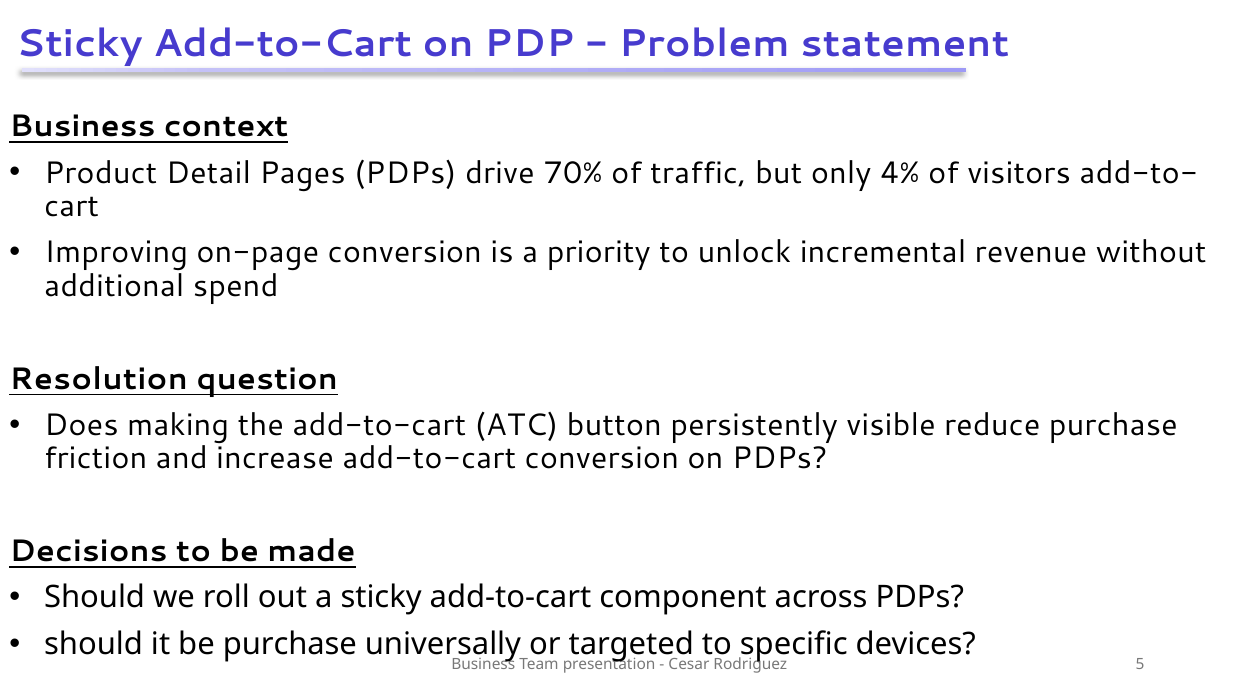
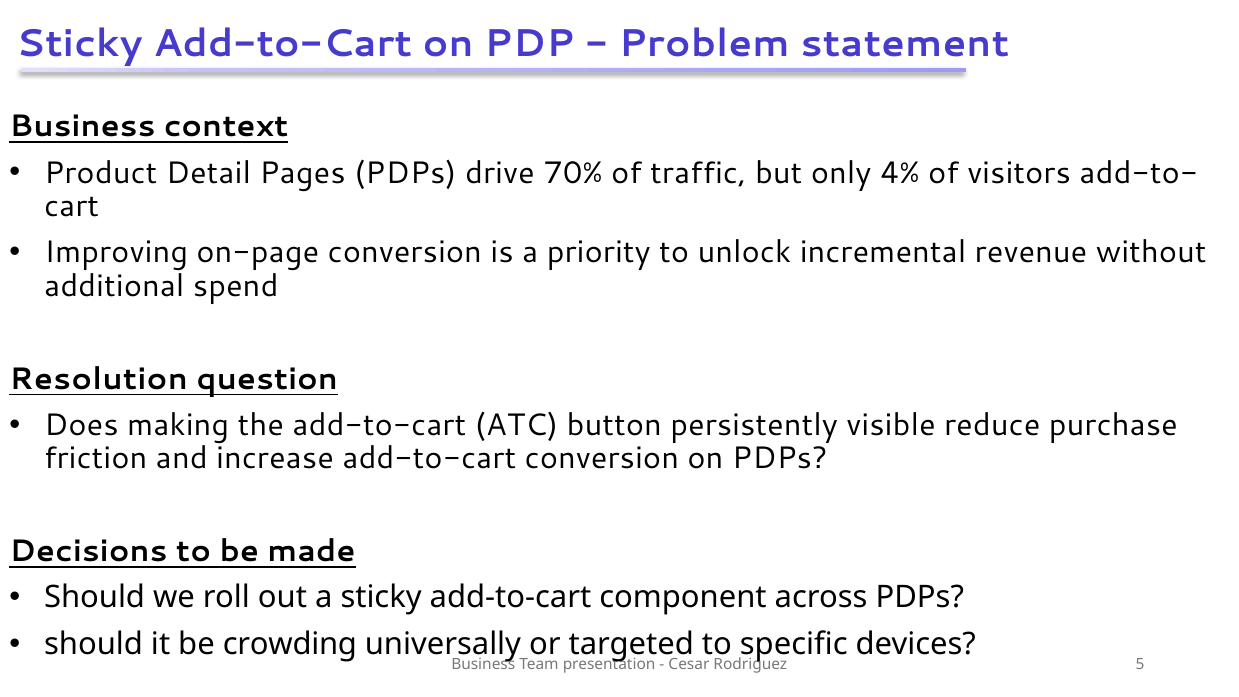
be purchase: purchase -> crowding (290, 644)
